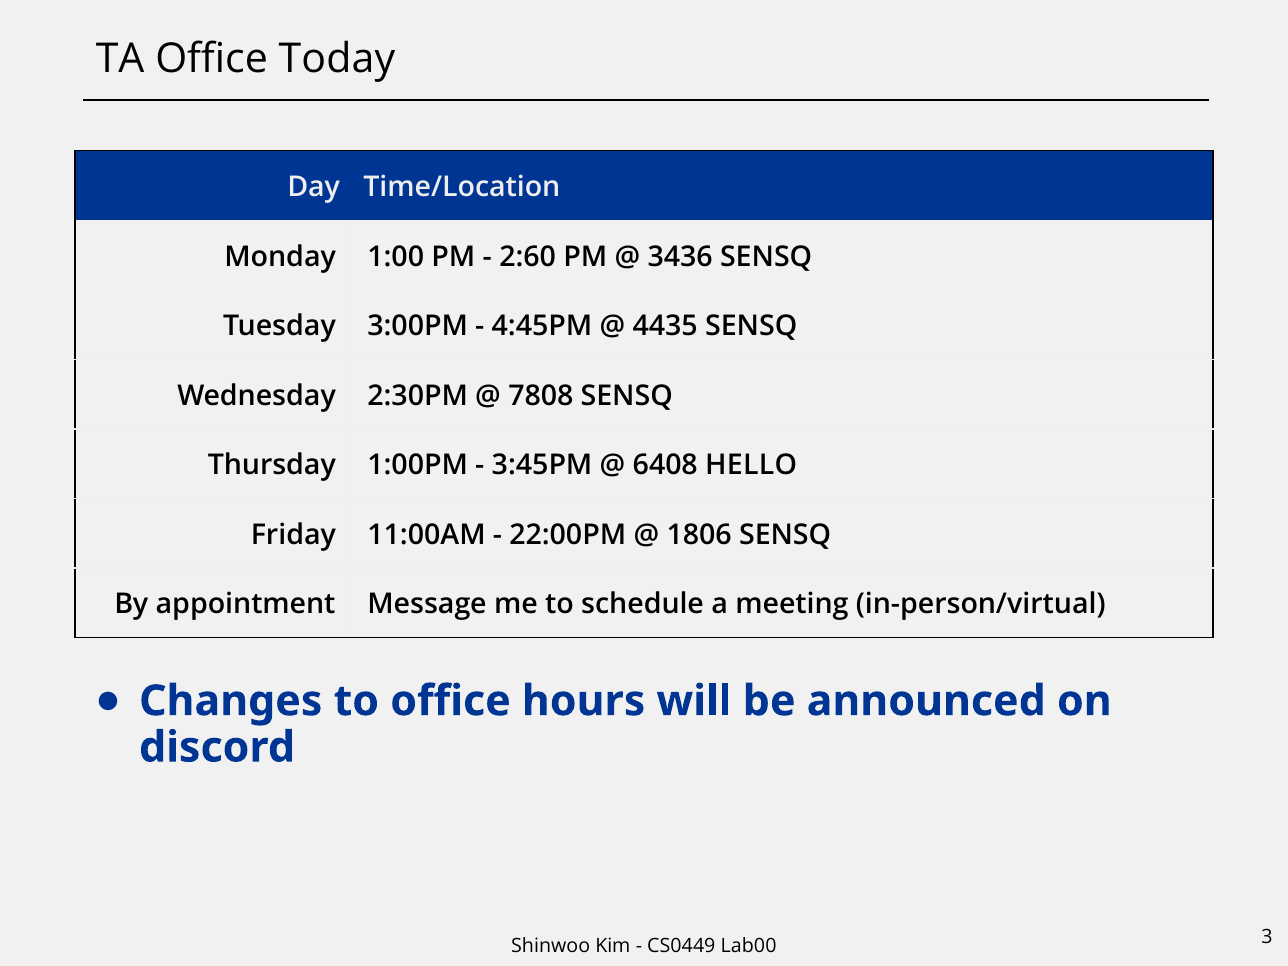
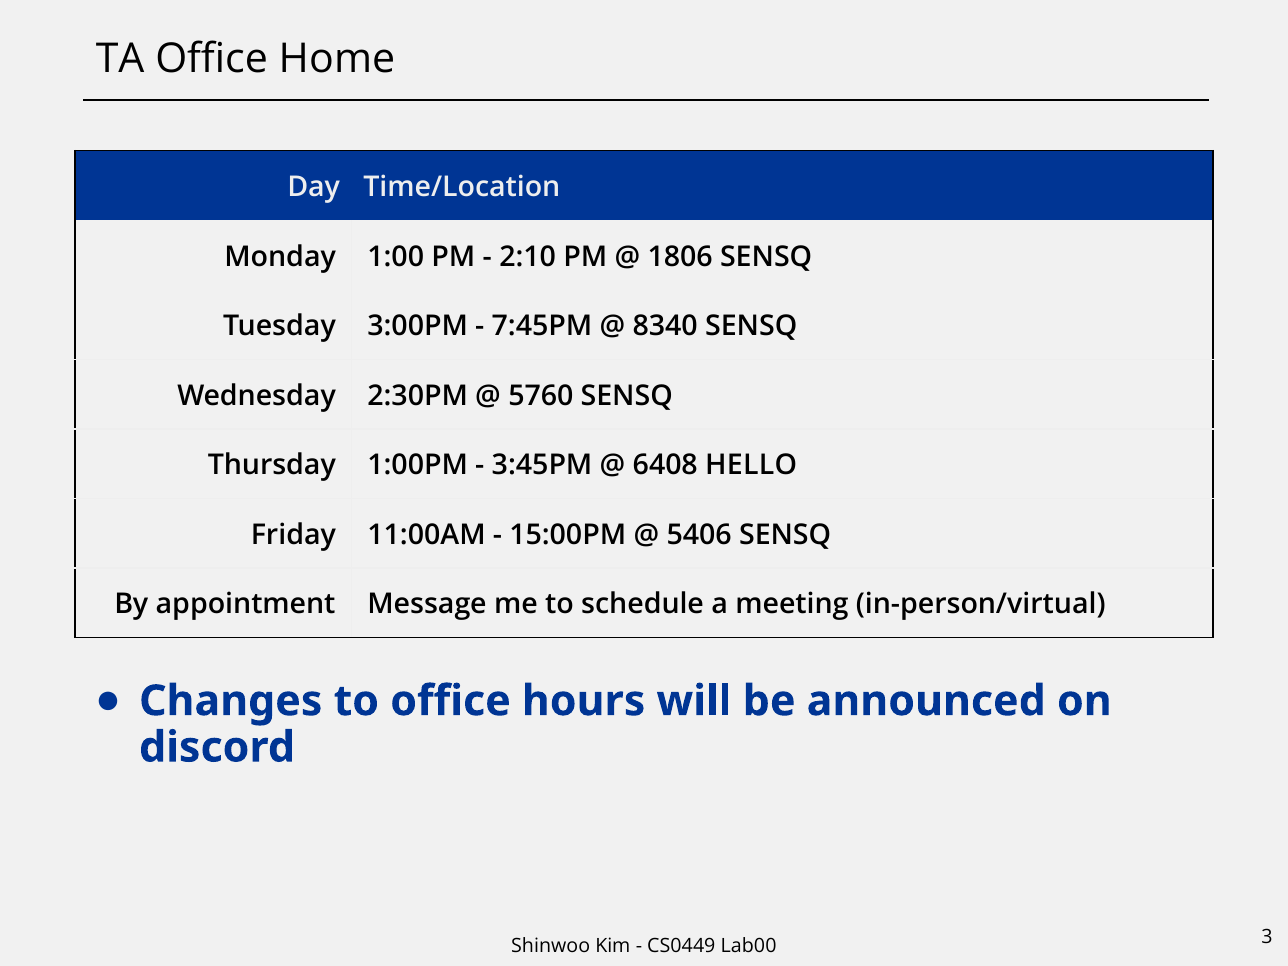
Today: Today -> Home (337, 59)
2:60: 2:60 -> 2:10 (528, 257)
3436: 3436 -> 1806 (680, 257)
4:45PM: 4:45PM -> 7:45PM (542, 326)
4435: 4435 -> 8340 (665, 326)
7808: 7808 -> 5760 (541, 396)
22:00PM: 22:00PM -> 15:00PM (568, 535)
1806: 1806 -> 5406 (699, 535)
